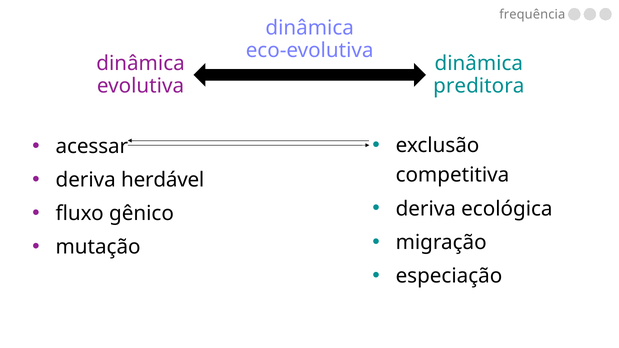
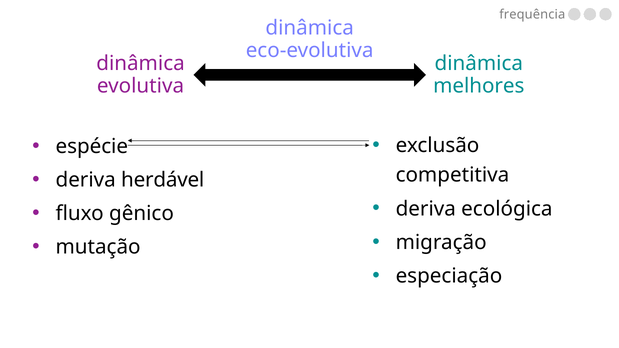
preditora: preditora -> melhores (479, 86)
acessar: acessar -> espécie (92, 146)
